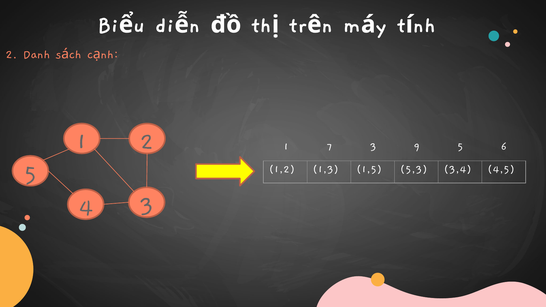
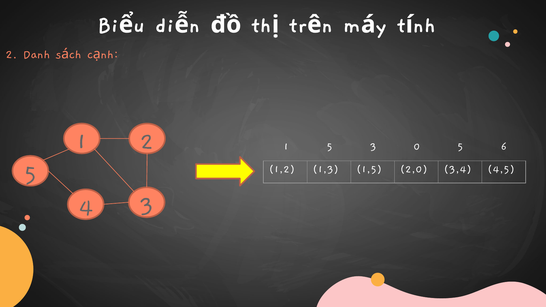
1 7: 7 -> 5 (330, 146)
9: 9 -> 0 (417, 146)
5,3: 5,3 -> 2,0 (414, 169)
